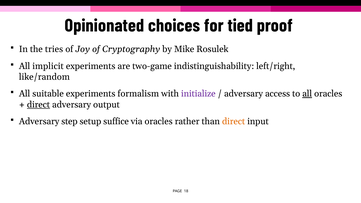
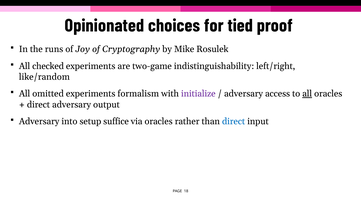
tries: tries -> runs (54, 49)
implicit: implicit -> checked (48, 66)
suitable: suitable -> omitted (48, 94)
direct underline: present -> none (38, 105)
step: step -> into (69, 121)
direct colour: orange -> blue (234, 121)
